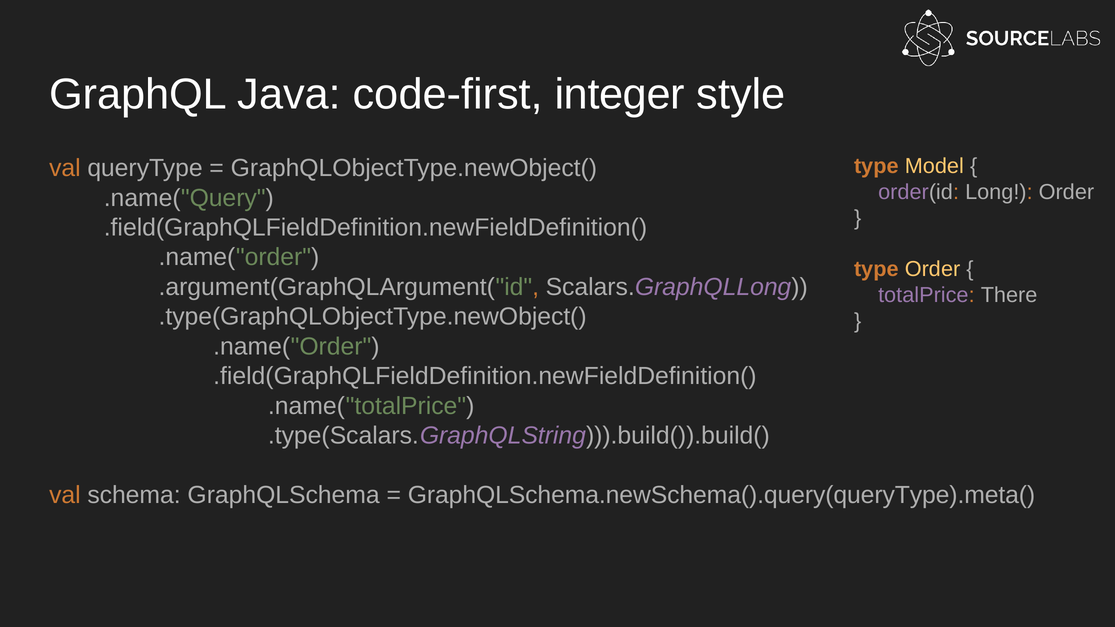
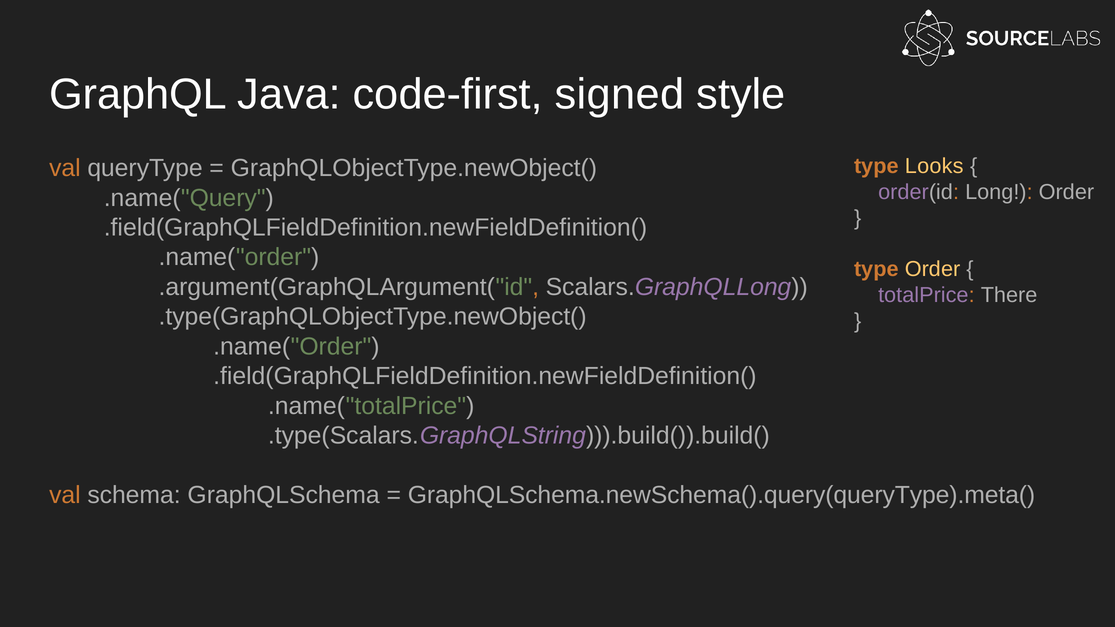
integer: integer -> signed (619, 94)
Model: Model -> Looks (934, 166)
